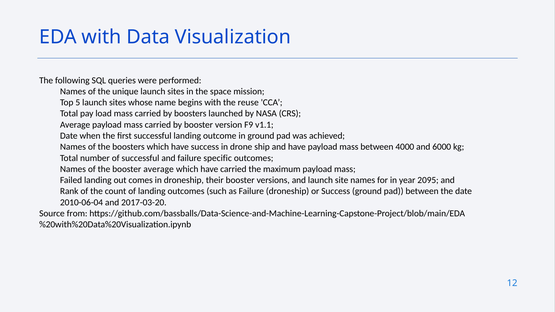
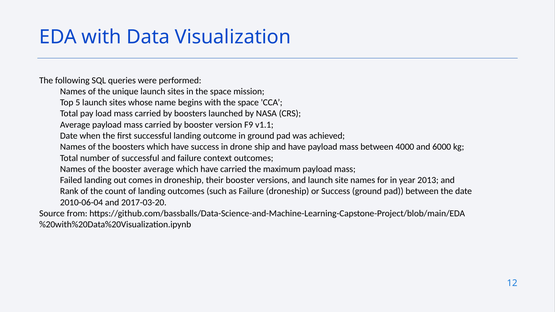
with the reuse: reuse -> space (248, 103)
specific: specific -> context (218, 158)
2095: 2095 -> 2013 (428, 180)
